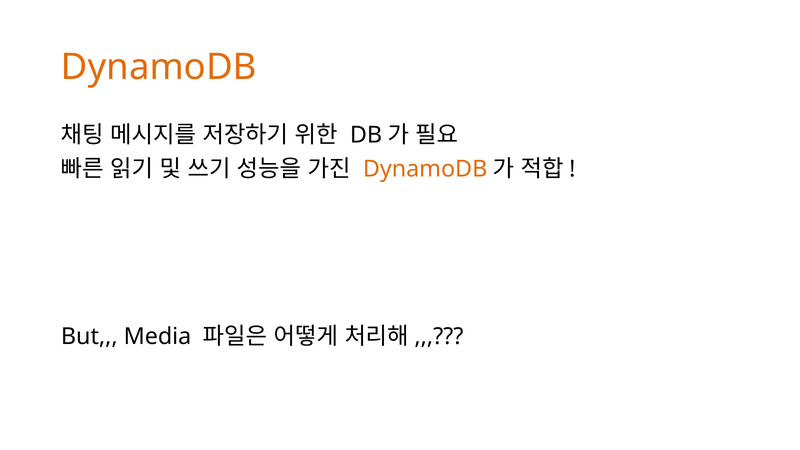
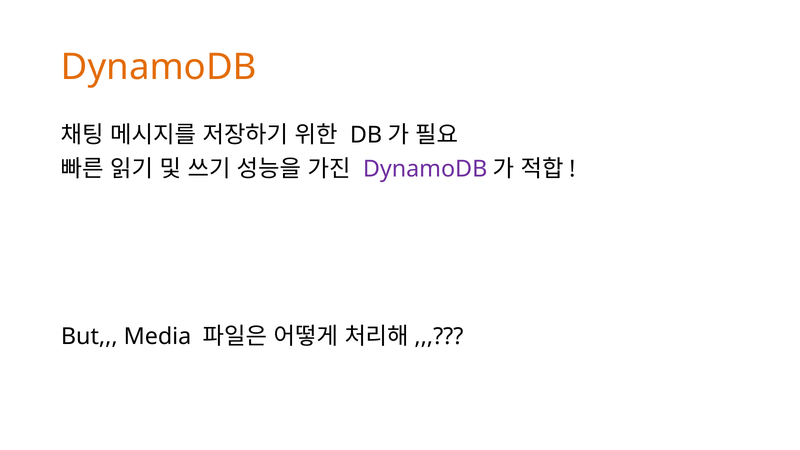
DynamoDB colour: orange -> purple (425, 169)
